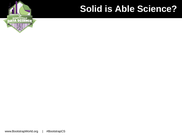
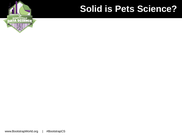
Able: Able -> Pets (125, 9)
